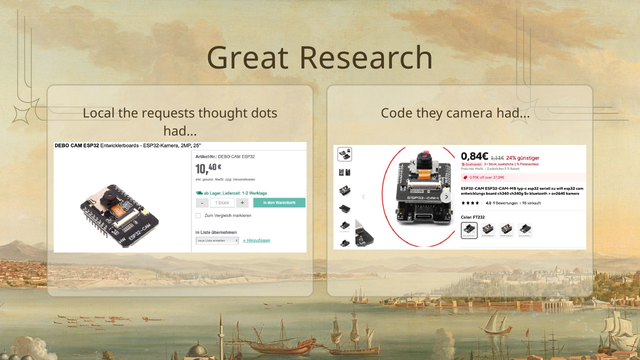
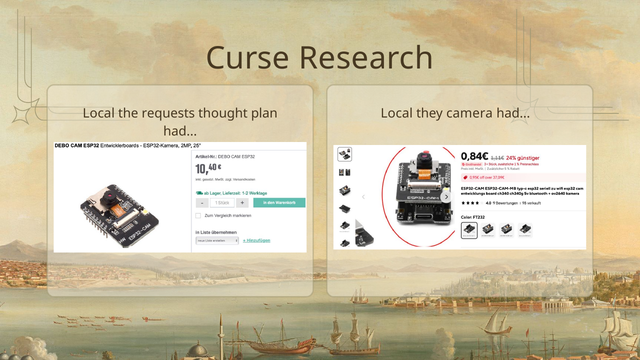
Great: Great -> Curse (248, 58)
dots: dots -> plan (264, 113)
Code: Code -> Local (397, 113)
